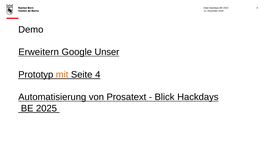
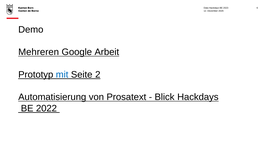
Erweitern: Erweitern -> Mehreren (39, 52)
Unser: Unser -> Arbeit (107, 52)
mit colour: orange -> blue (62, 75)
4: 4 -> 2 (98, 75)
2025: 2025 -> 2022 (46, 109)
